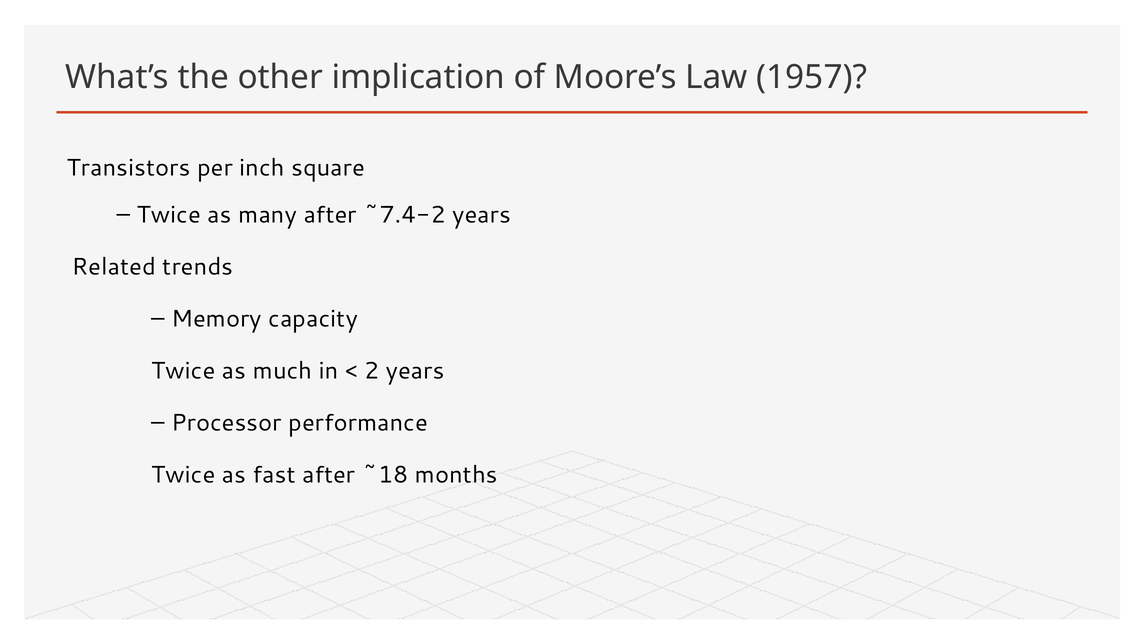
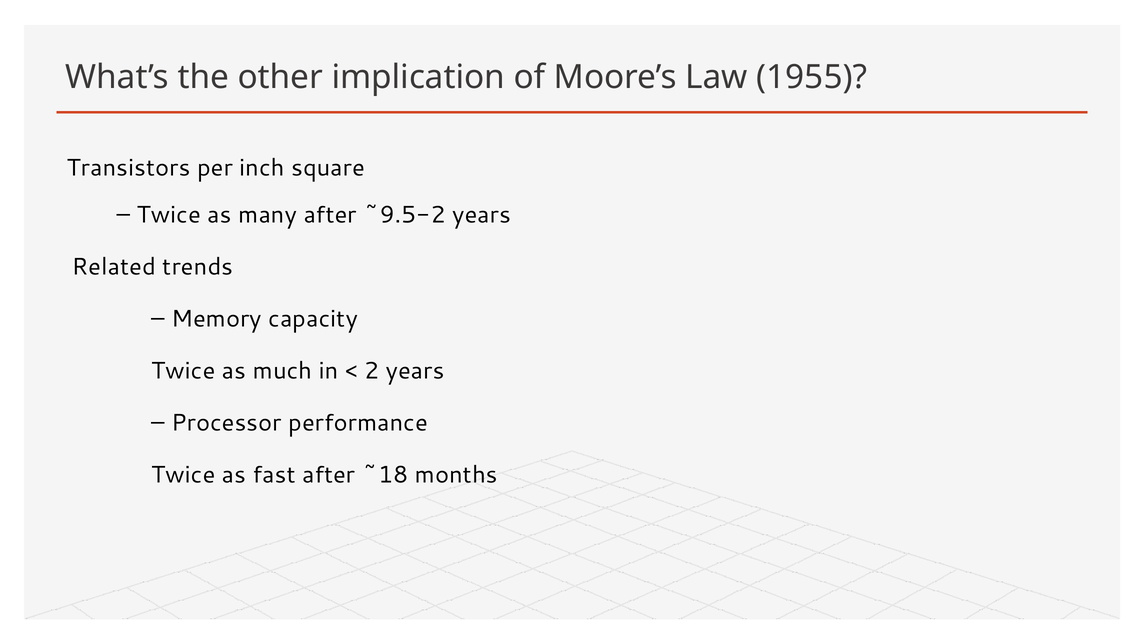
1957: 1957 -> 1955 (812, 77)
~7.4-2: ~7.4-2 -> ~9.5-2 (404, 215)
